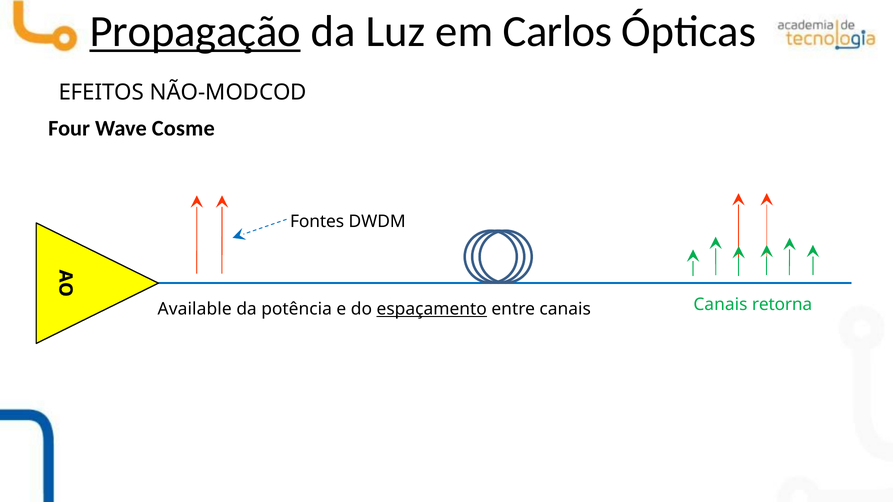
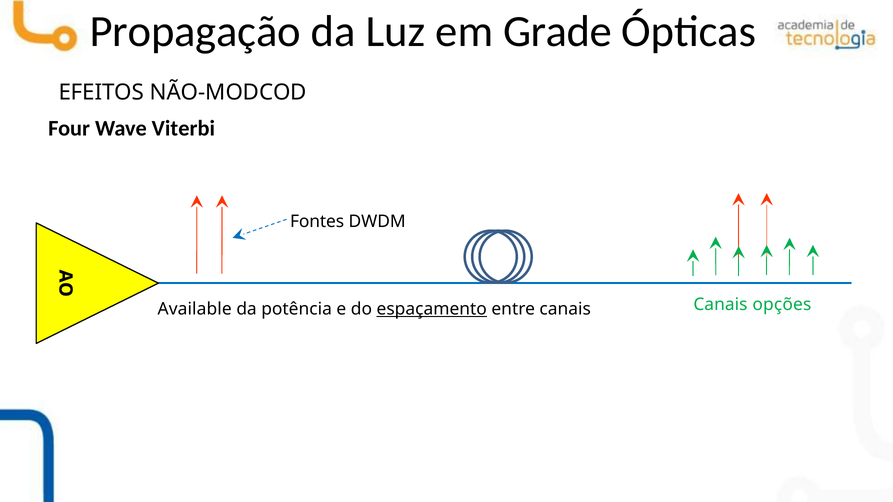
Propagação underline: present -> none (195, 32)
Carlos: Carlos -> Grade (558, 32)
Cosme: Cosme -> Viterbi (183, 129)
retorna: retorna -> opções (782, 305)
